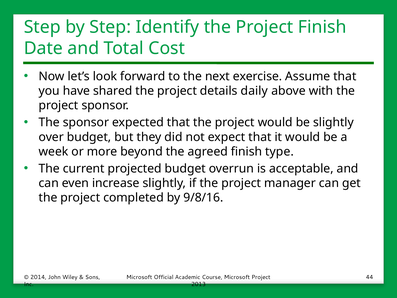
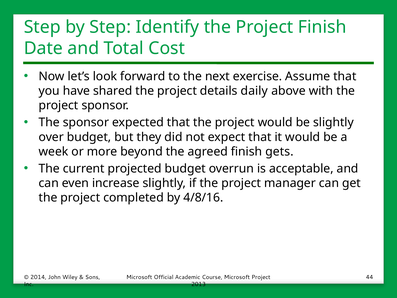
type: type -> gets (279, 151)
9/8/16: 9/8/16 -> 4/8/16 (203, 198)
